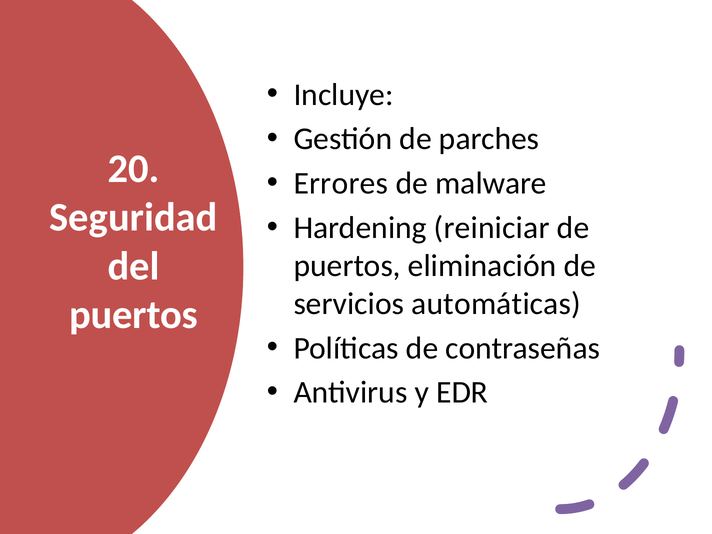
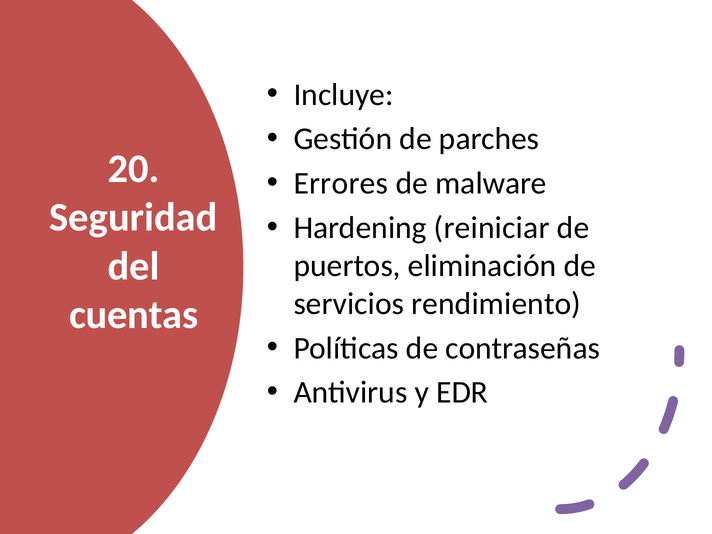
automáticas: automáticas -> rendimiento (496, 304)
puertos: puertos -> cuentas (134, 315)
